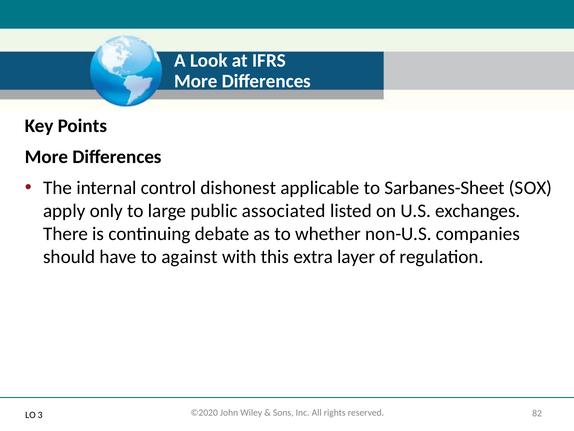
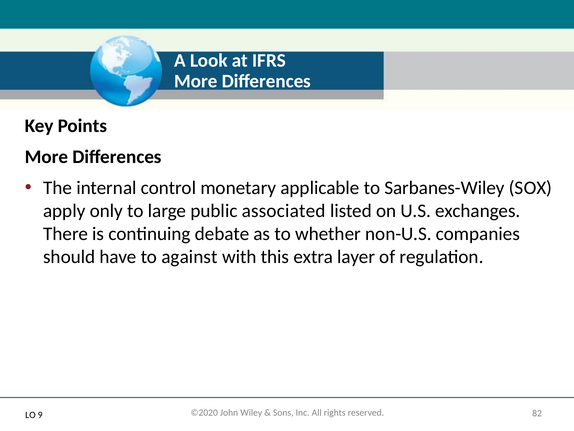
dishonest: dishonest -> monetary (238, 188)
Sarbanes-Sheet: Sarbanes-Sheet -> Sarbanes-Wiley (444, 188)
3: 3 -> 9 (40, 415)
